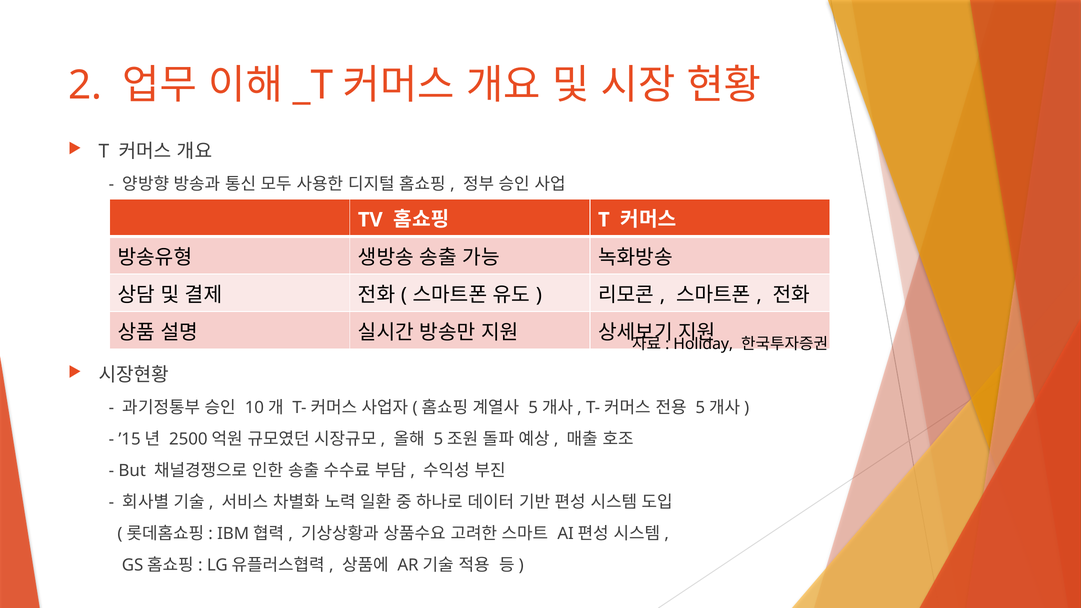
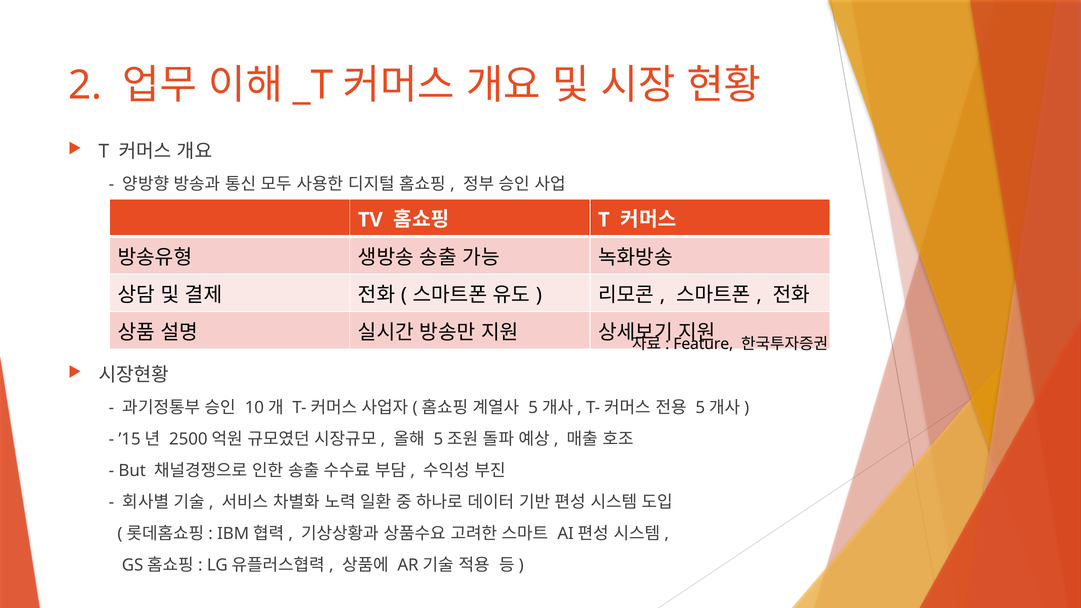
Holiday: Holiday -> Feature (703, 344)
